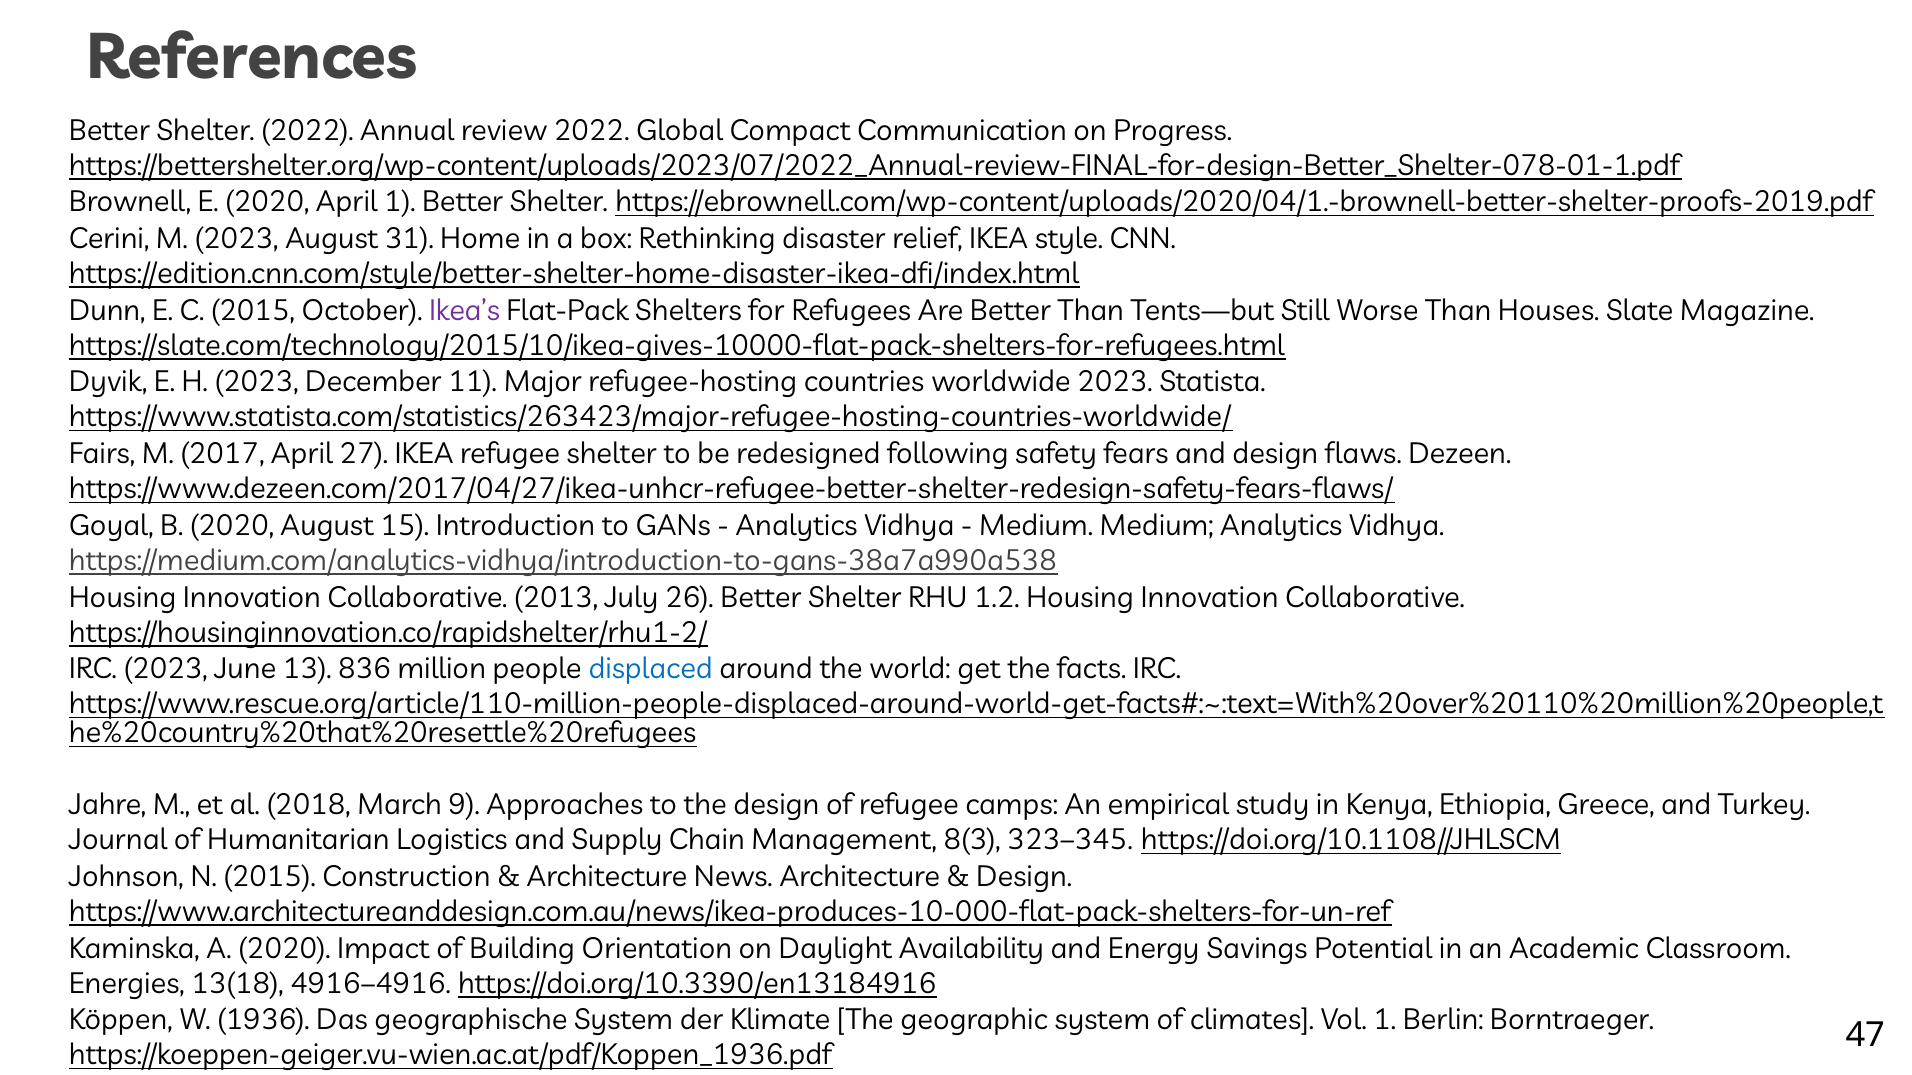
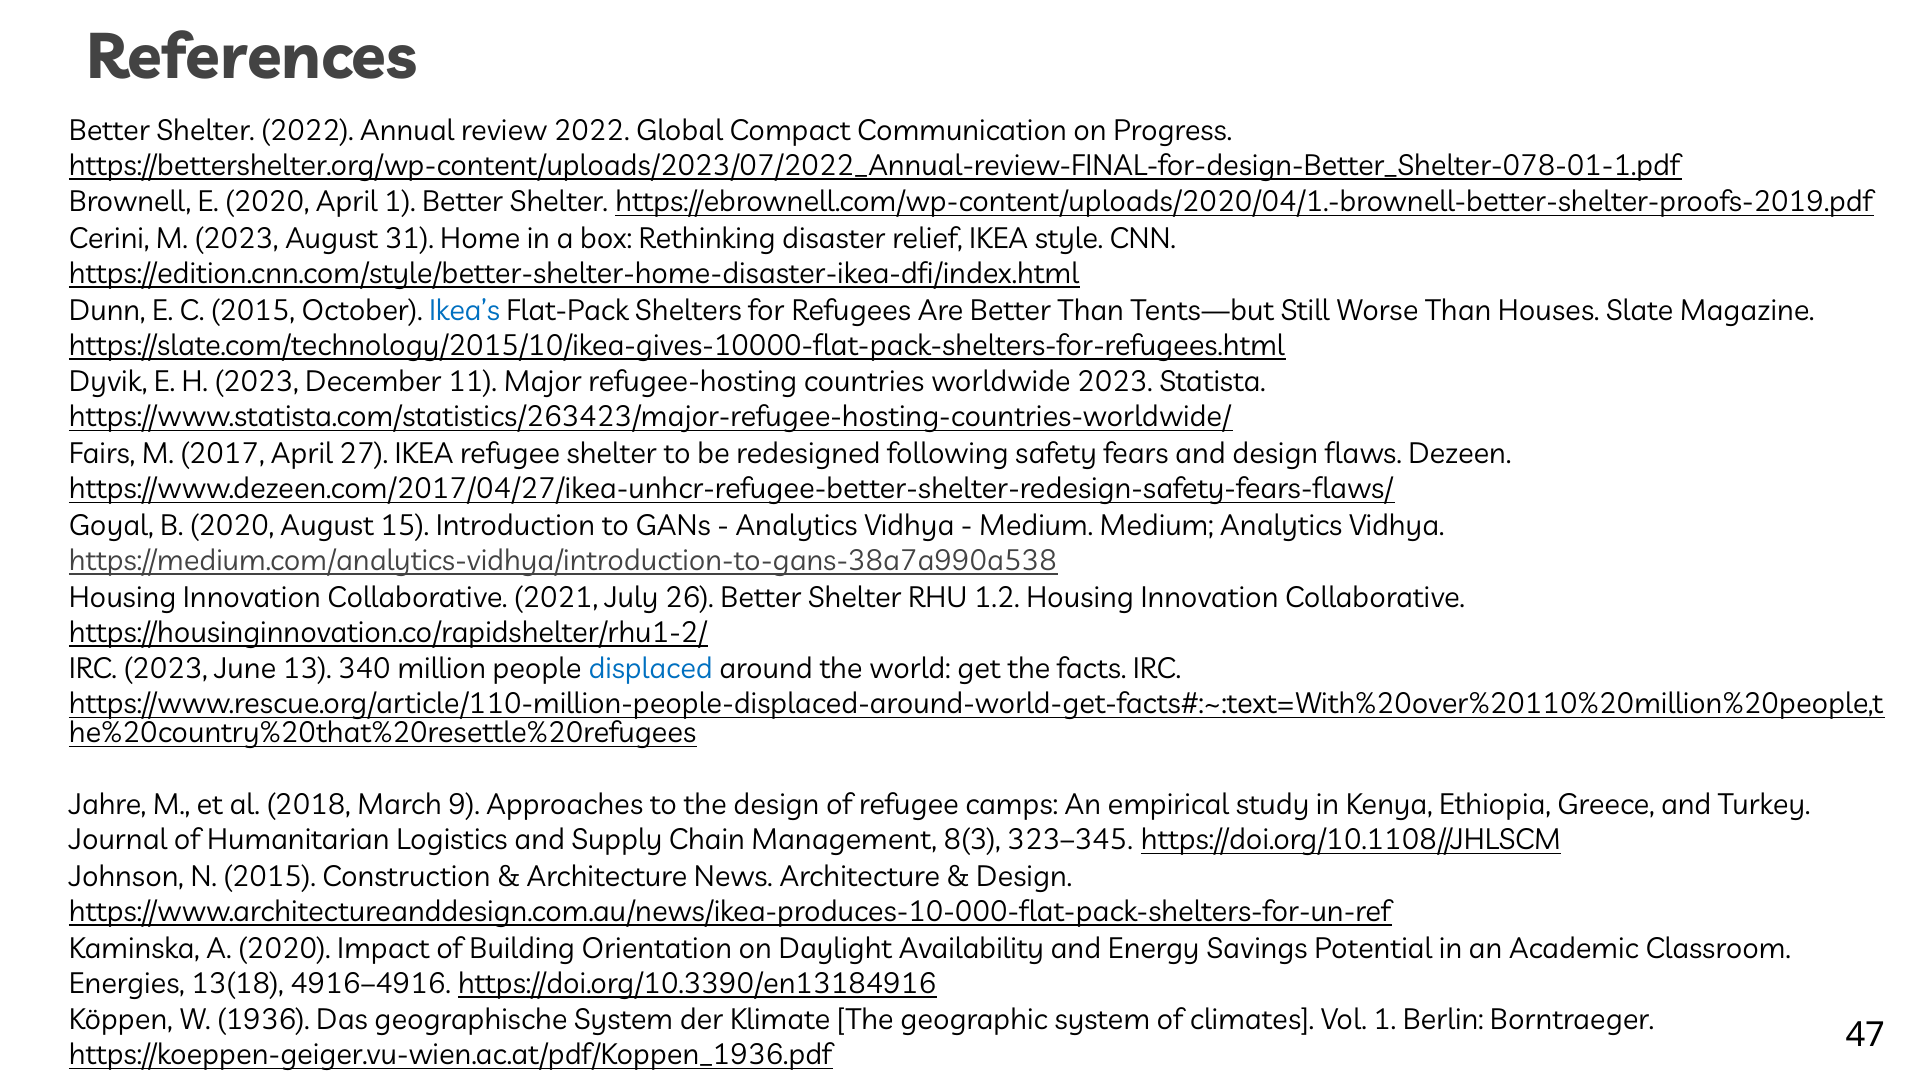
Ikea’s colour: purple -> blue (465, 311)
2013: 2013 -> 2021 (556, 598)
836: 836 -> 340 (364, 669)
